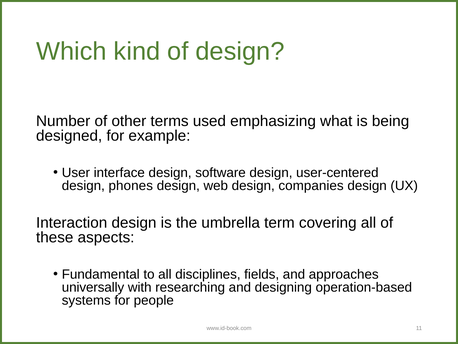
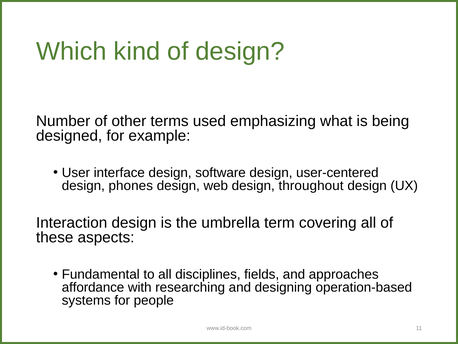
companies: companies -> throughout (311, 186)
universally: universally -> affordance (93, 287)
